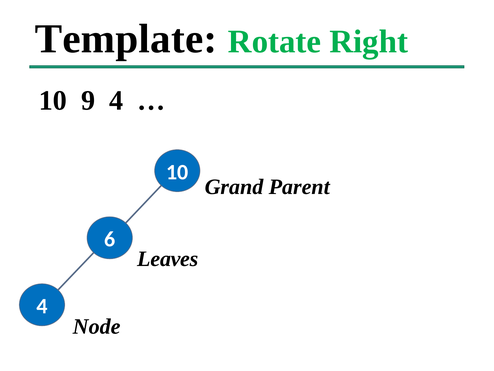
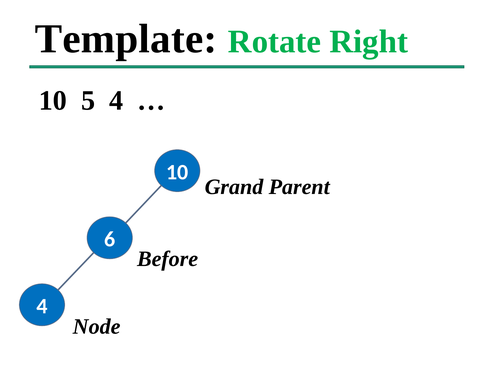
9: 9 -> 5 (88, 100)
Leaves: Leaves -> Before (168, 259)
